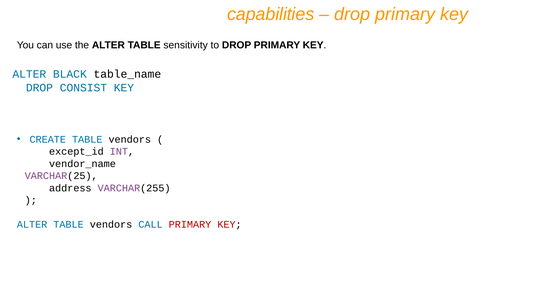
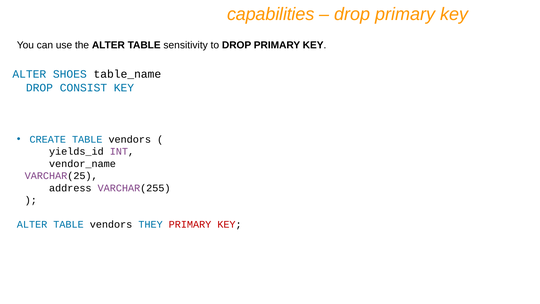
BLACK: BLACK -> SHOES (70, 74)
except_id: except_id -> yields_id (76, 151)
CALL: CALL -> THEY (151, 224)
